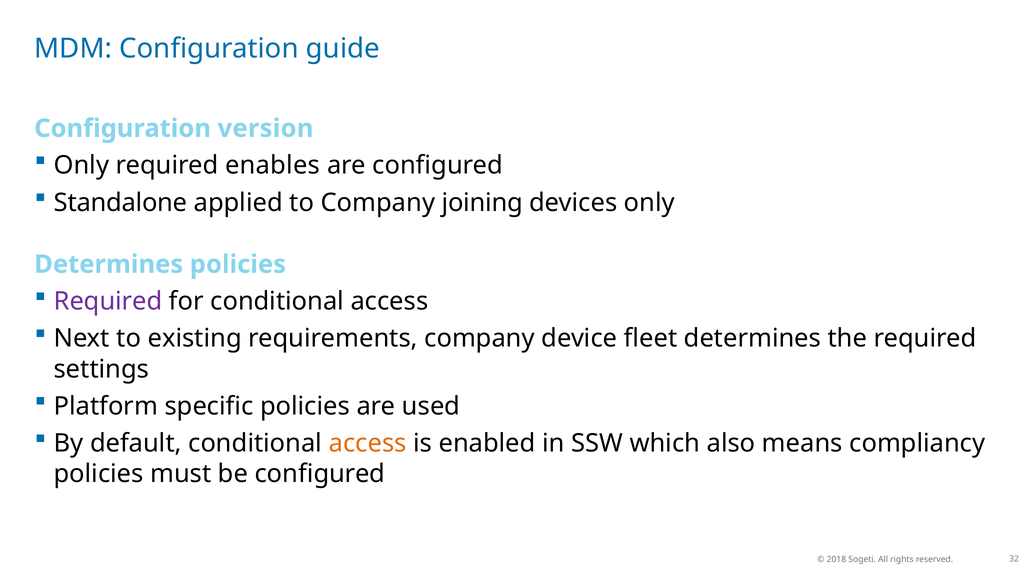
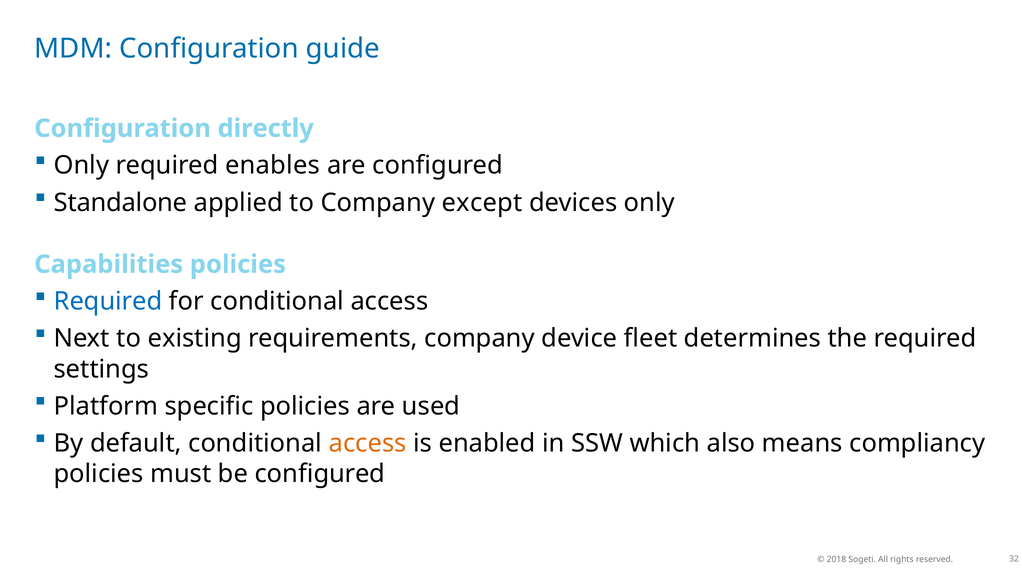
version: version -> directly (266, 128)
joining: joining -> except (482, 203)
Determines: Determines -> Capabilities (109, 264)
Required colour: purple -> blue (108, 301)
